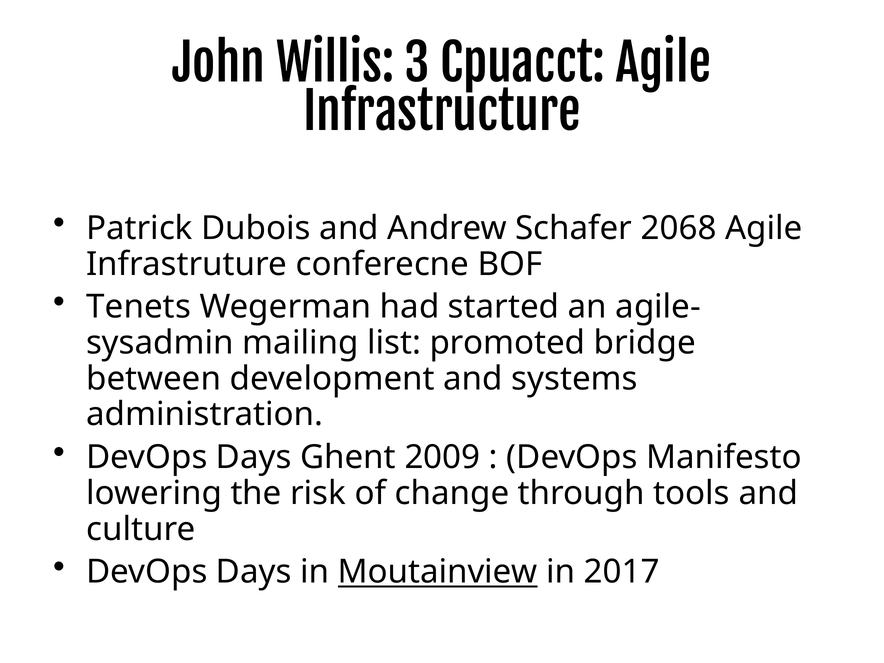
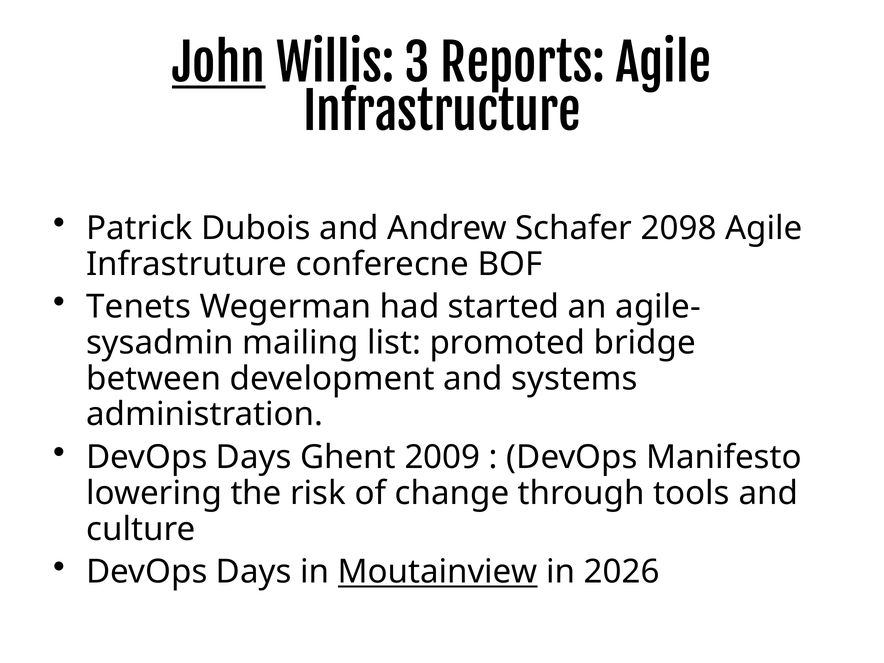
John underline: none -> present (219, 65)
Cpuacct: Cpuacct -> Reports (523, 65)
2068: 2068 -> 2098 (679, 228)
2017: 2017 -> 2026 (622, 572)
